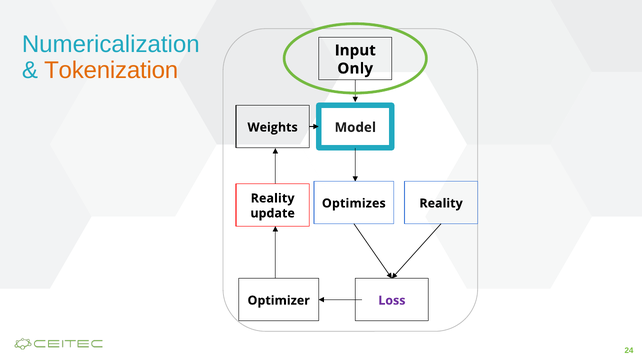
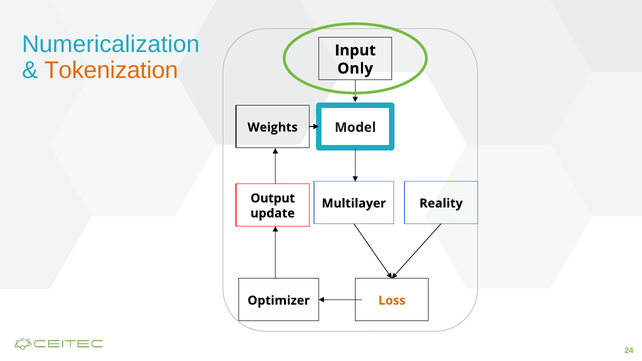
Reality: Reality -> Output (273, 198)
Optimizes: Optimizes -> Multilayer (354, 203)
Loss colour: purple -> orange (392, 301)
